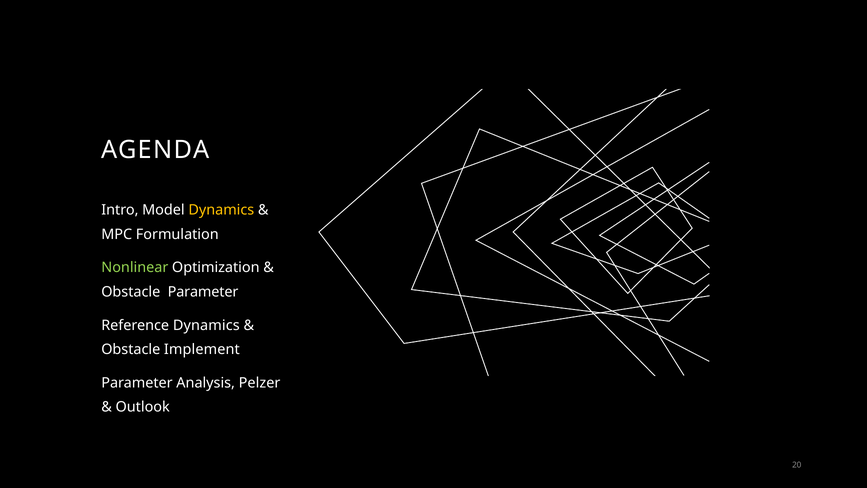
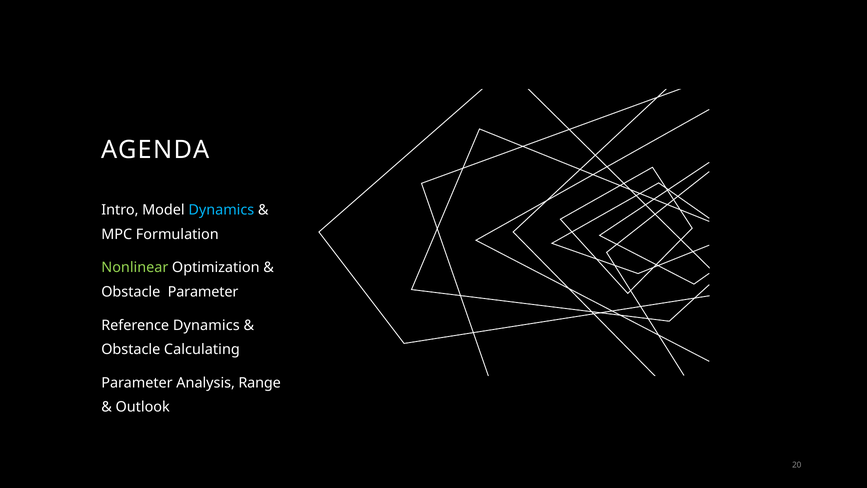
Dynamics colour: yellow -> light blue (221, 210)
Implement: Implement -> Calculating (202, 349)
Pelzer: Pelzer -> Range (260, 383)
